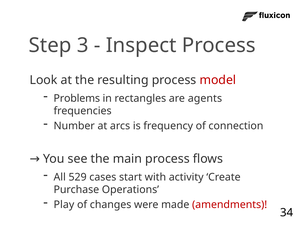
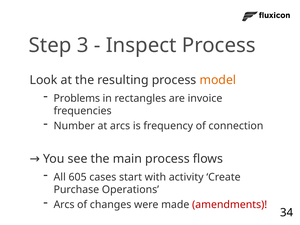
model colour: red -> orange (218, 80)
agents: agents -> invoice (205, 98)
529: 529 -> 605 (78, 177)
Play: Play -> Arcs (64, 205)
